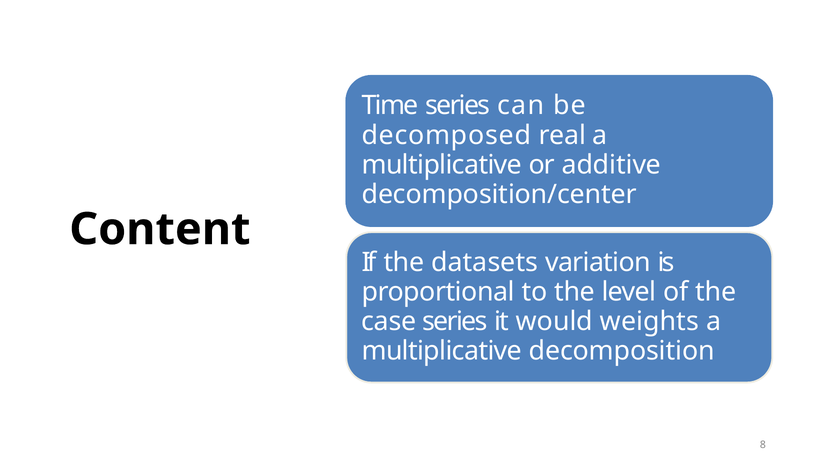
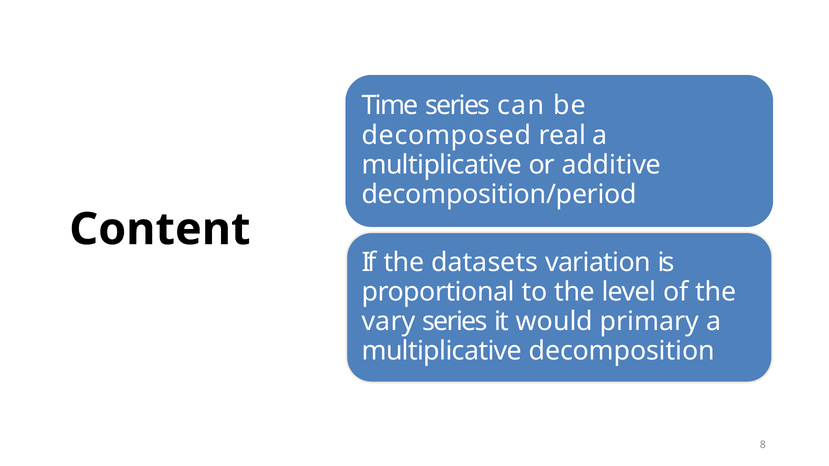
decomposition/center: decomposition/center -> decomposition/period (499, 194)
case: case -> vary (389, 322)
weights: weights -> primary (650, 322)
